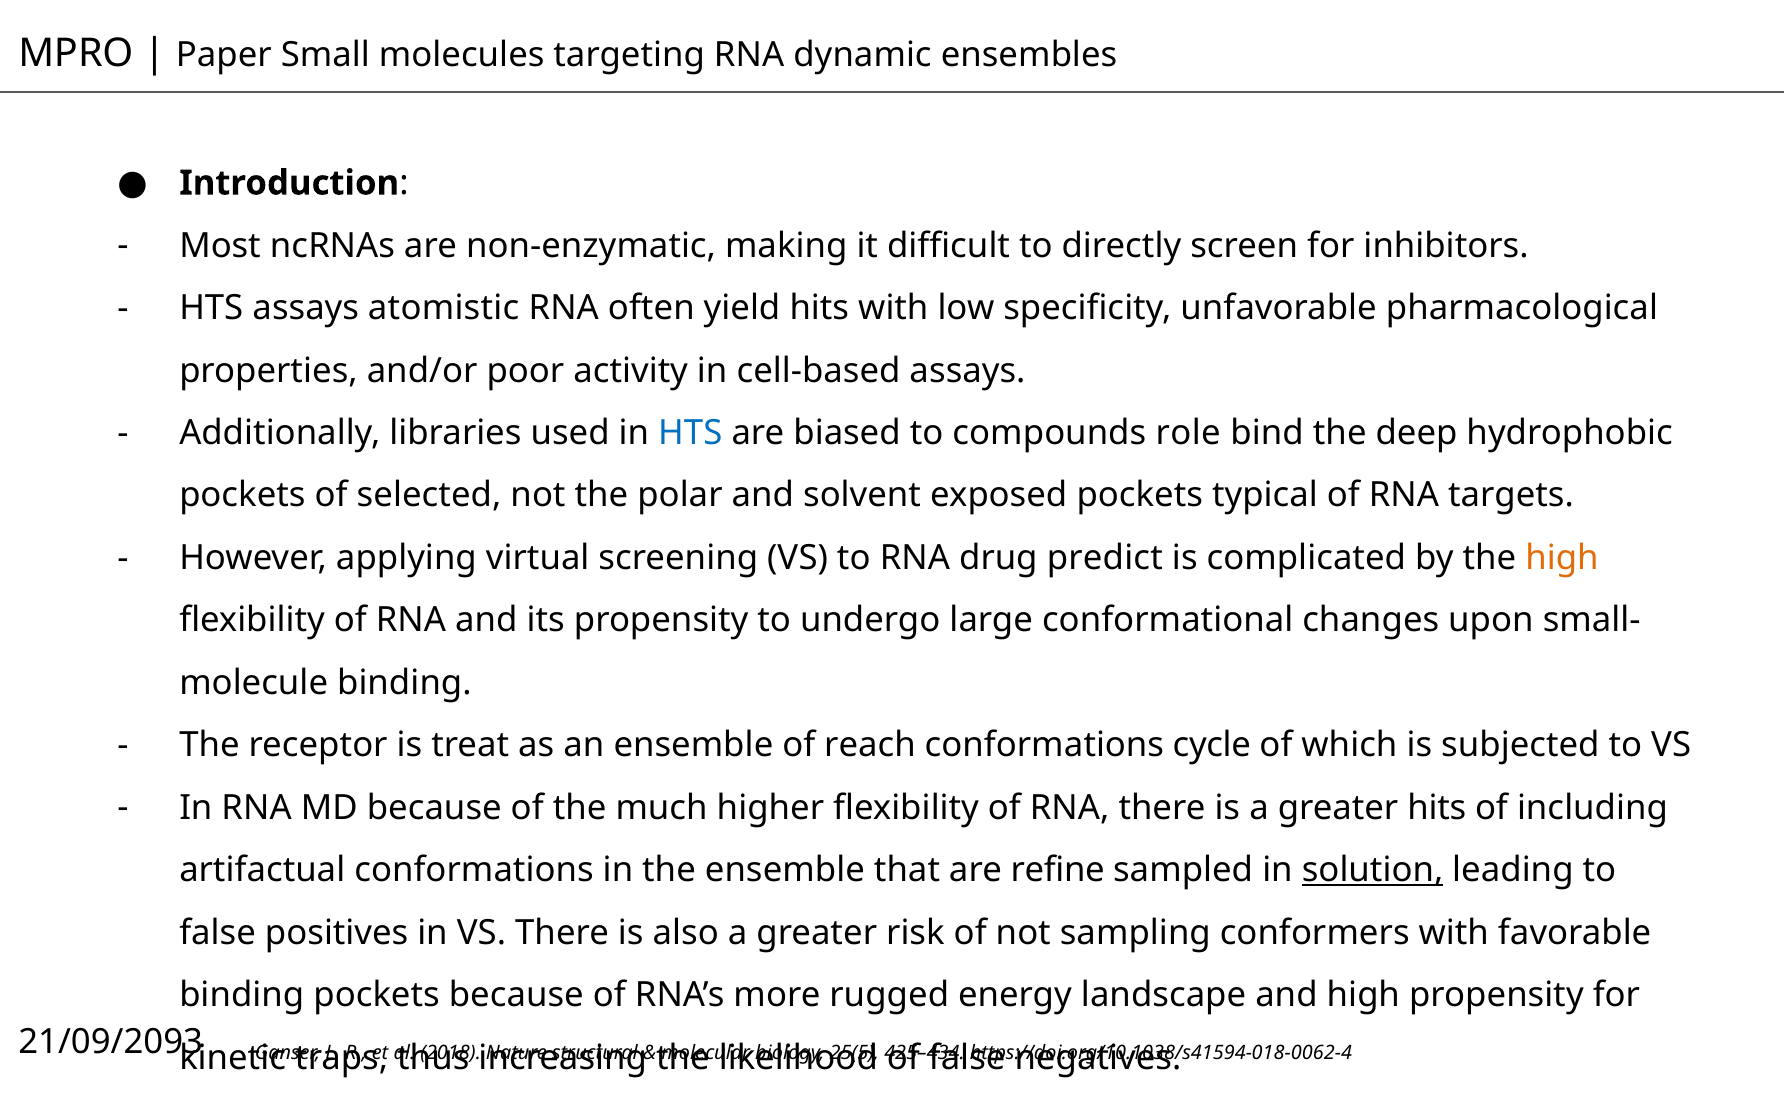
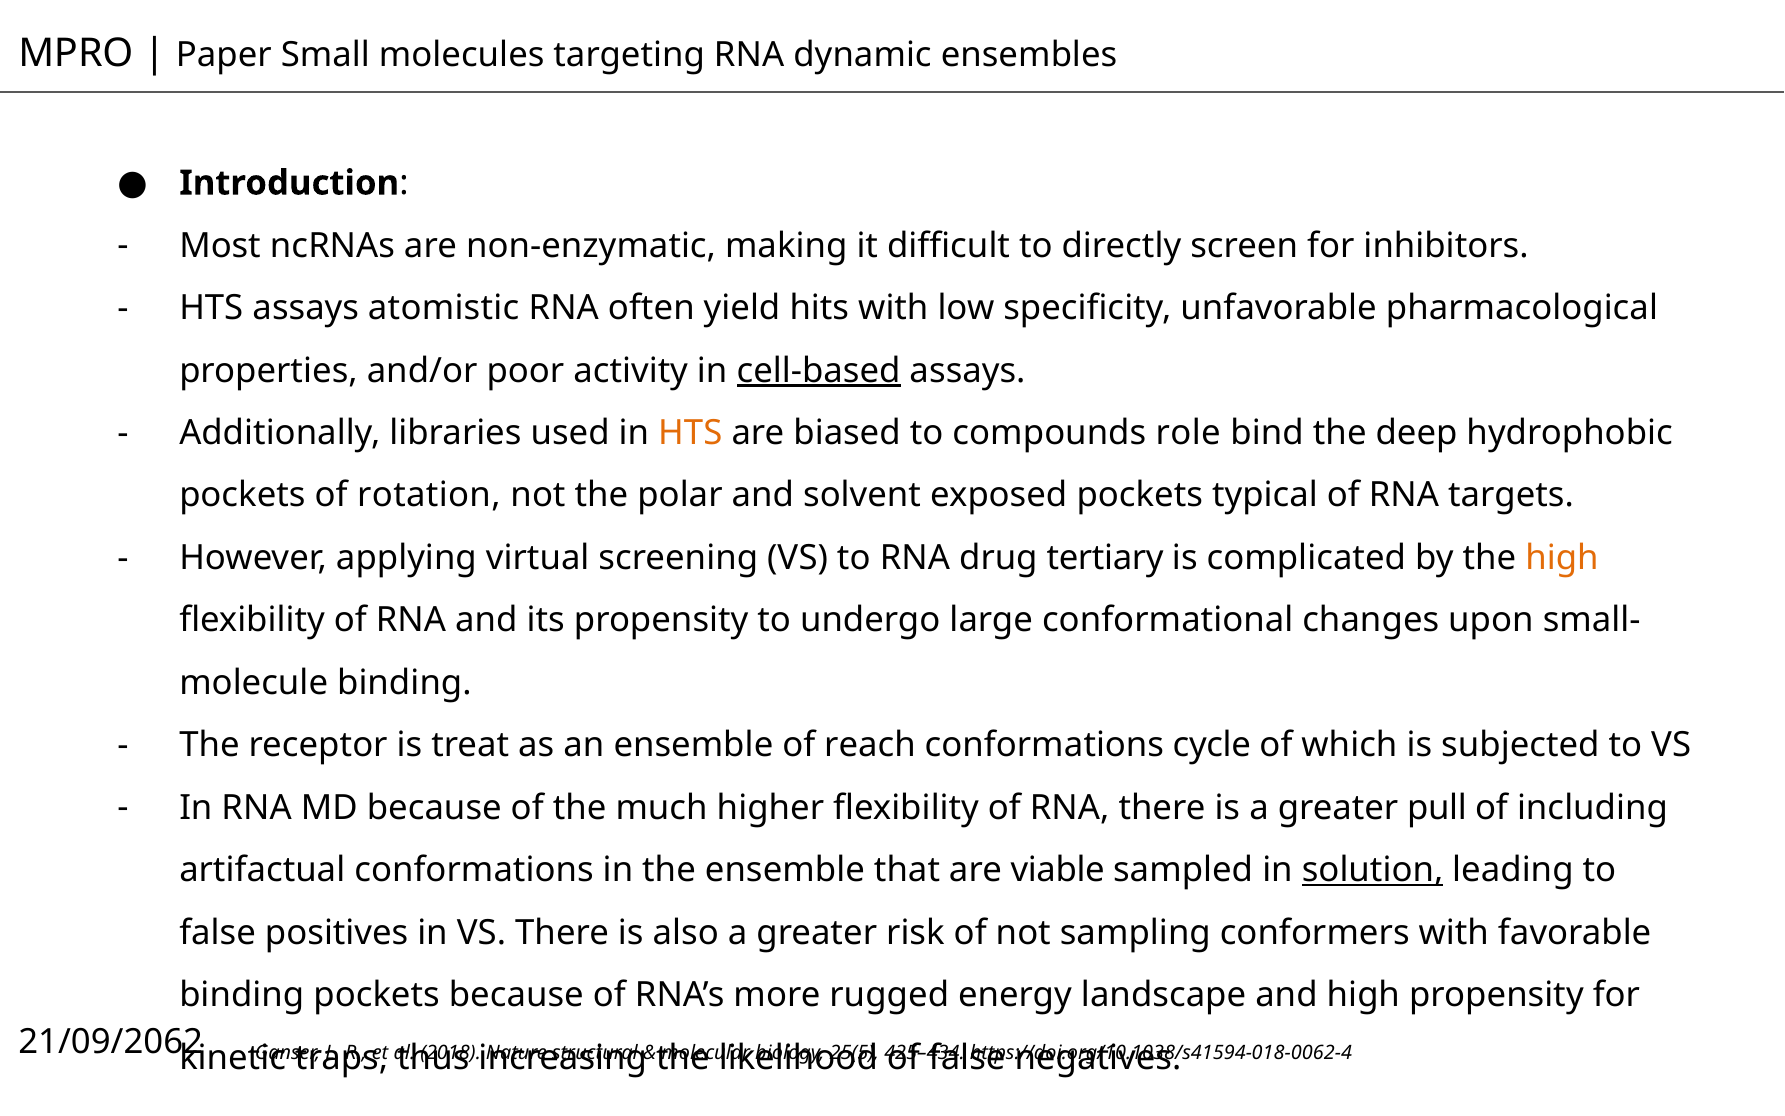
cell-based underline: none -> present (819, 370)
HTS colour: blue -> orange (690, 433)
selected: selected -> rotation (429, 495)
predict: predict -> tertiary (1105, 558)
greater hits: hits -> pull (1437, 808)
refine: refine -> viable (1058, 870)
21/09/2093: 21/09/2093 -> 21/09/2062 (111, 1042)
